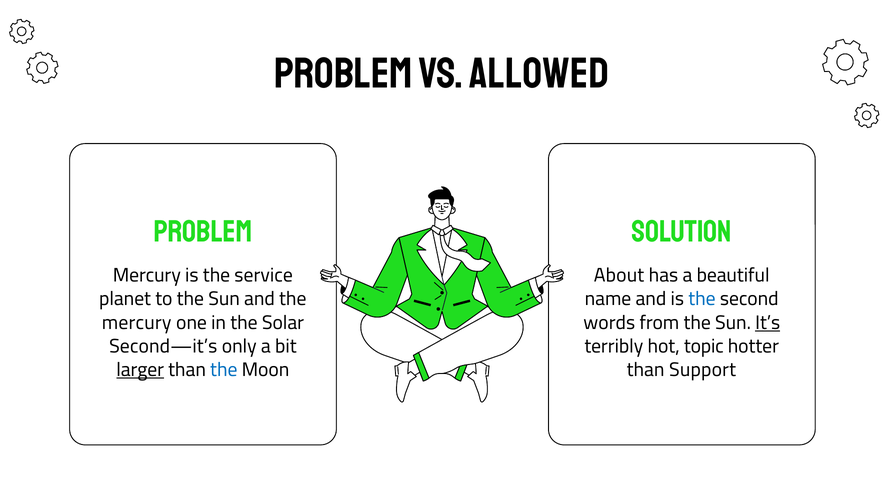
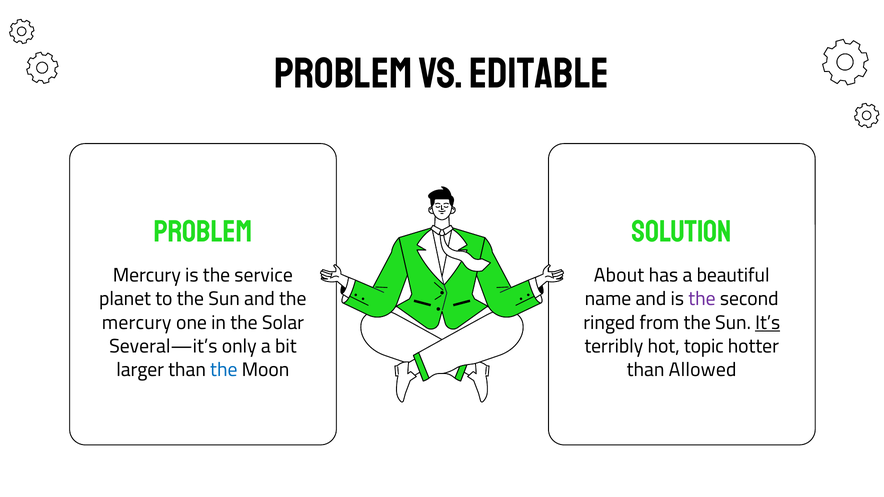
ALLOWED: ALLOWED -> EDITABLE (539, 74)
the colour: blue -> purple (702, 299)
words: words -> ringed (609, 323)
Second—it’s: Second—it’s -> Several—it’s (163, 346)
larger underline: present -> none (140, 370)
Support: Support -> Allowed (703, 370)
